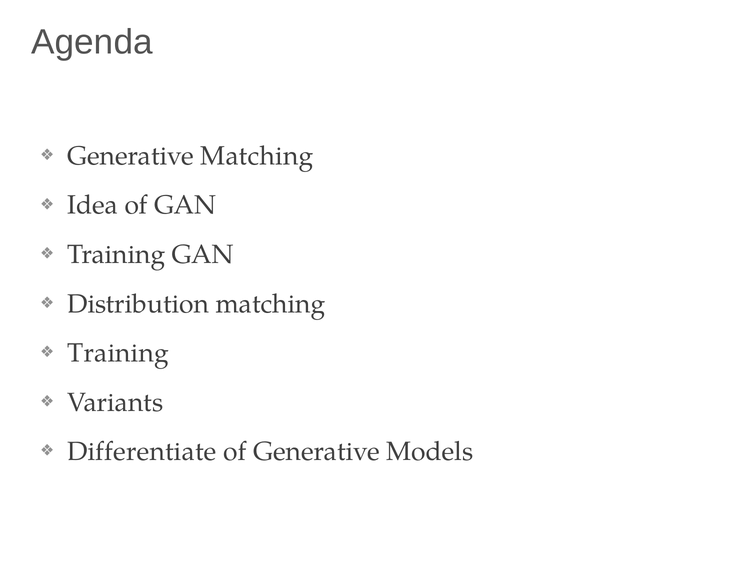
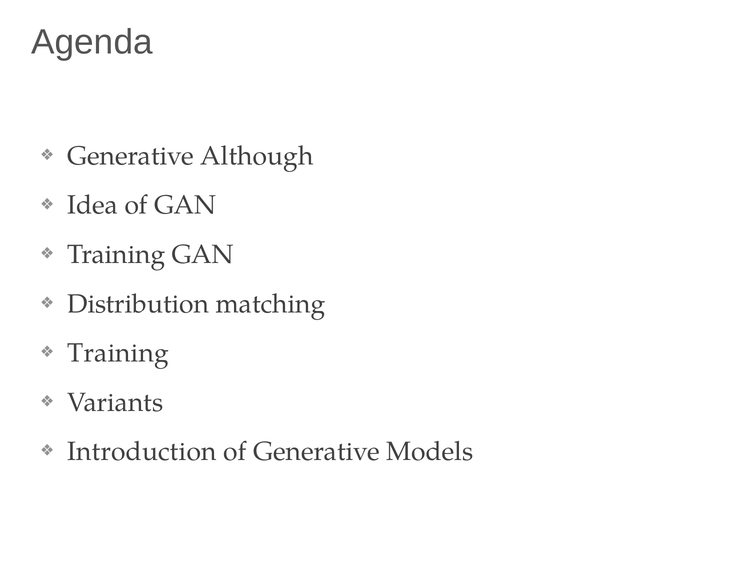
Generative Matching: Matching -> Although (257, 156)
Differentiate: Differentiate -> Introduction (142, 452)
